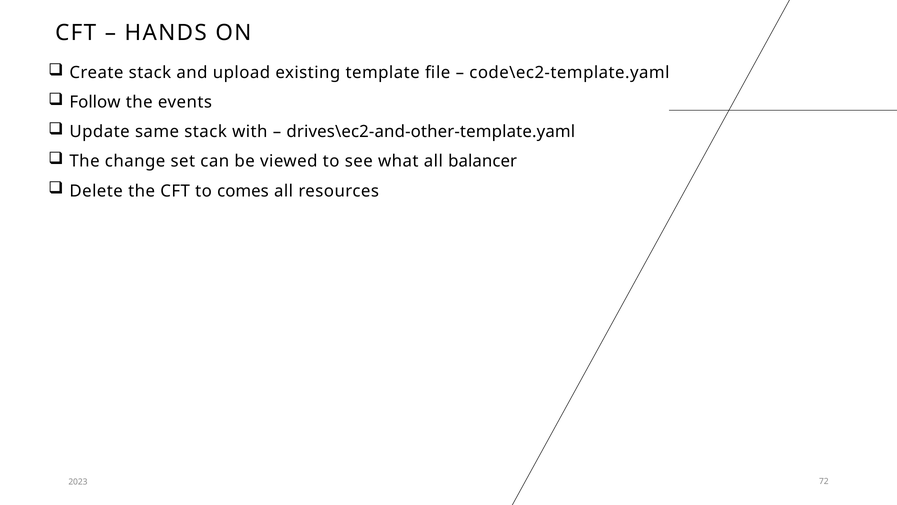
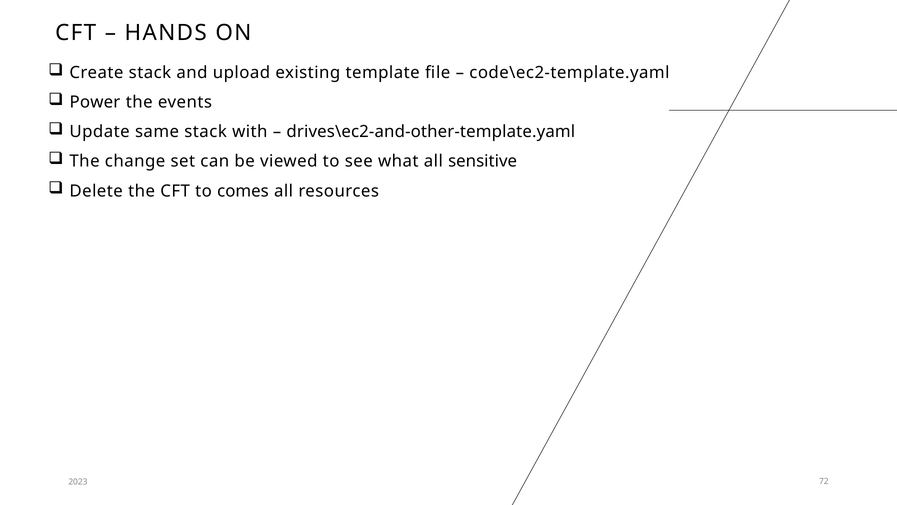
Follow: Follow -> Power (95, 102)
balancer: balancer -> sensitive (483, 161)
